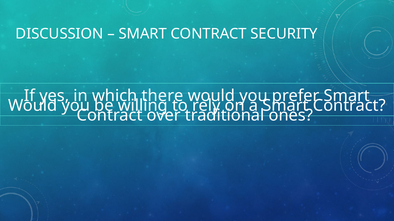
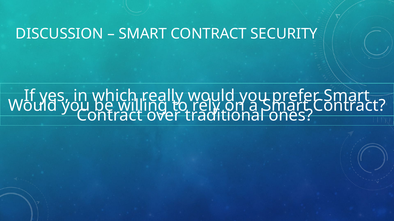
there: there -> really (163, 96)
